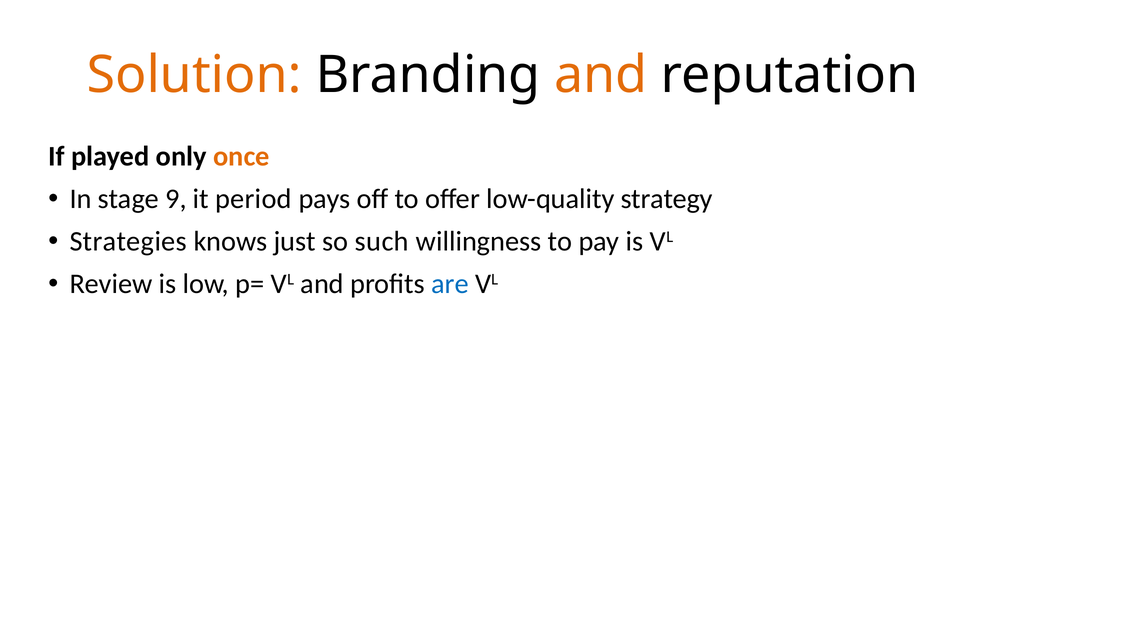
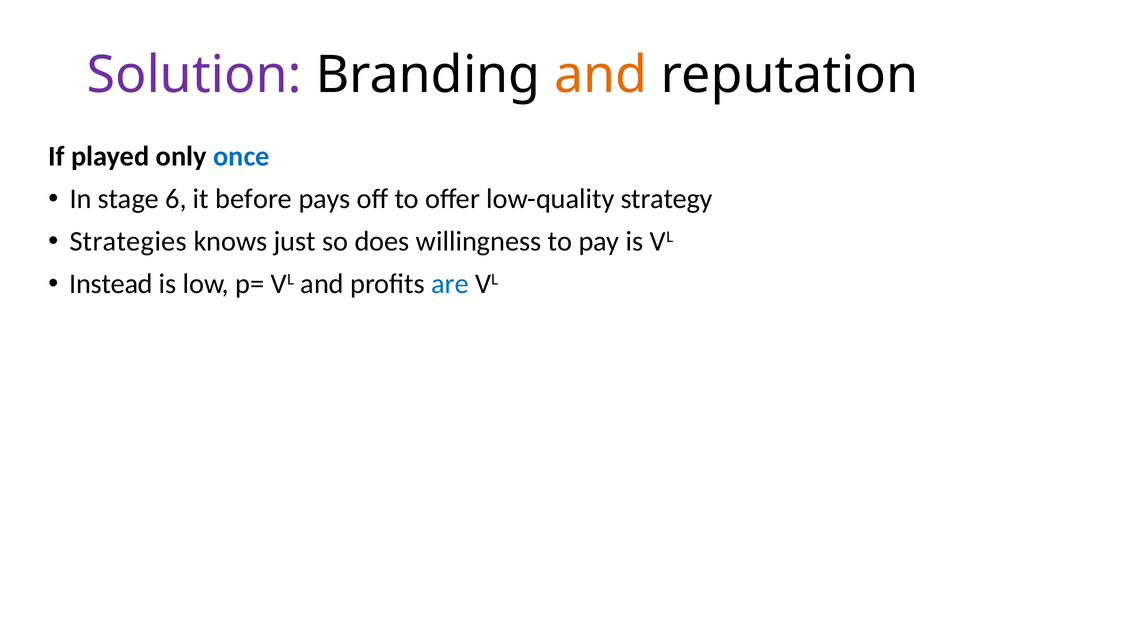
Solution colour: orange -> purple (194, 75)
once colour: orange -> blue (241, 157)
9: 9 -> 6 (176, 199)
period: period -> before (254, 199)
such: such -> does (382, 242)
Review: Review -> Instead (111, 284)
